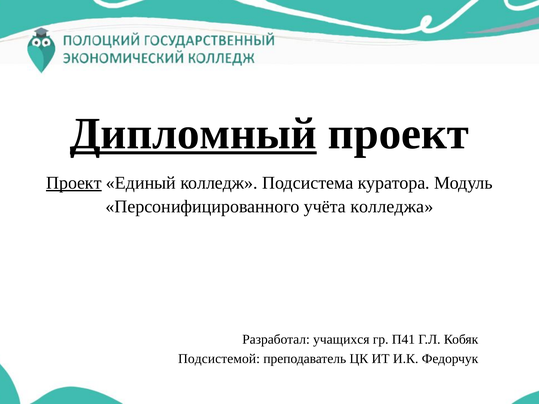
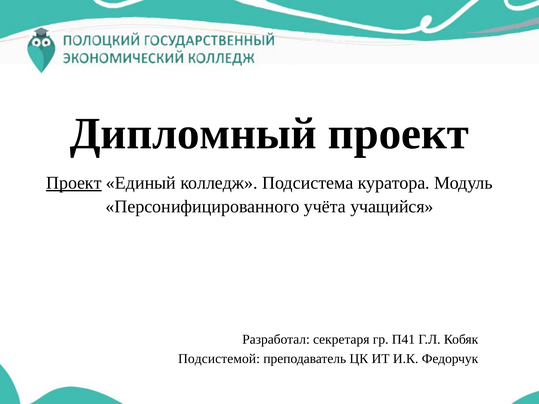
Дипломный underline: present -> none (193, 134)
колледжа: колледжа -> учащийся (392, 207)
учащихся: учащихся -> секретаря (341, 340)
